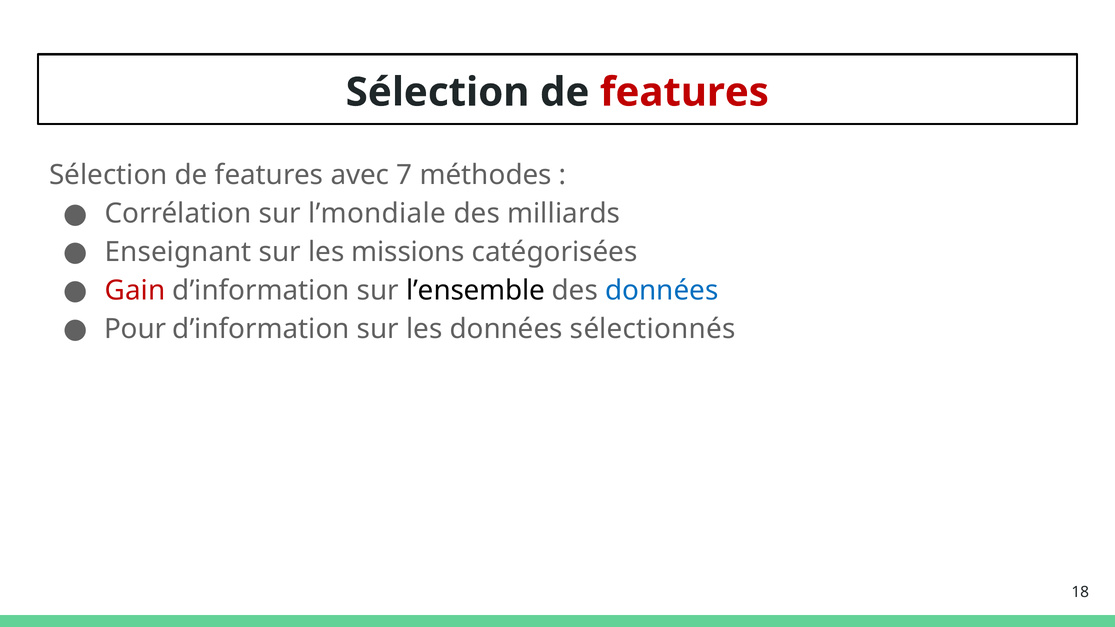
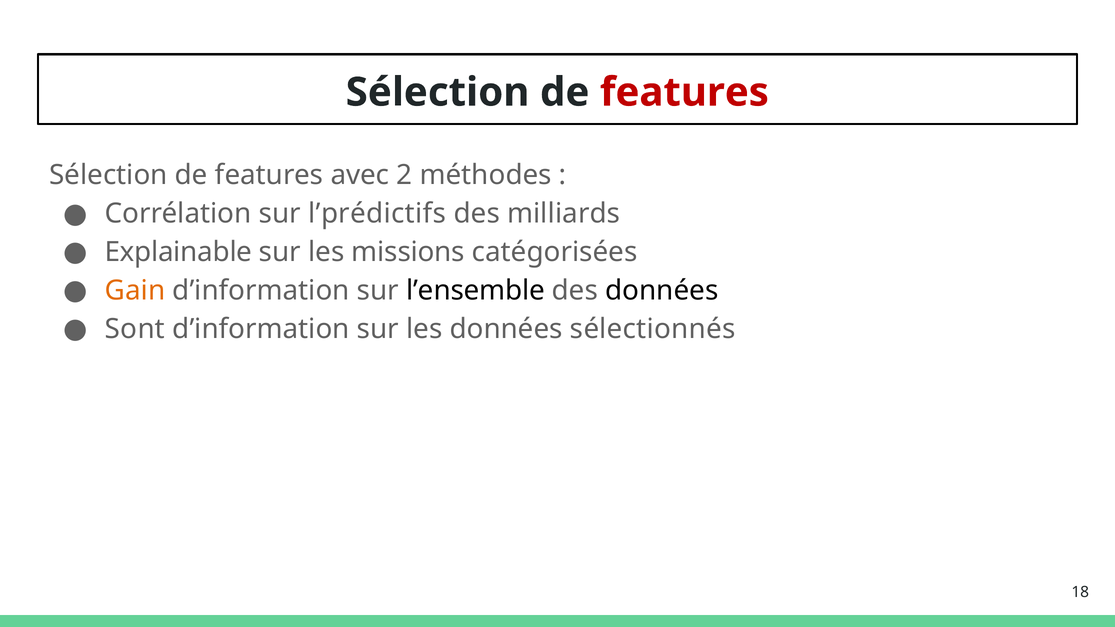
7: 7 -> 2 (404, 175)
l’mondiale: l’mondiale -> l’prédictifs (377, 214)
Enseignant: Enseignant -> Explainable (178, 252)
Gain colour: red -> orange (135, 291)
données colour: blue -> black (662, 291)
Pour: Pour -> Sont (135, 329)
